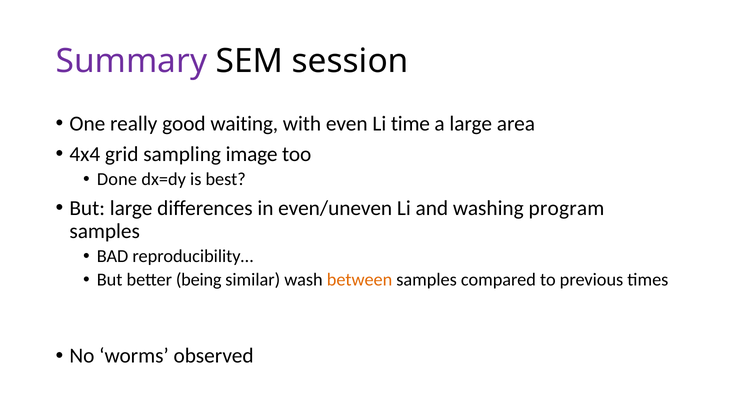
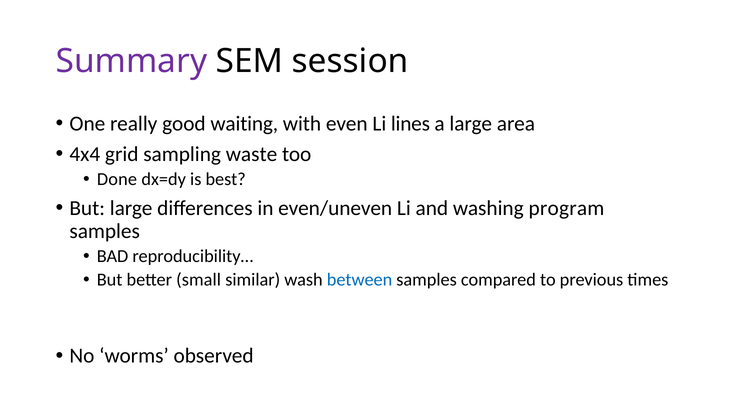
time: time -> lines (410, 124)
image: image -> waste (251, 154)
being: being -> small (199, 280)
between colour: orange -> blue (360, 280)
